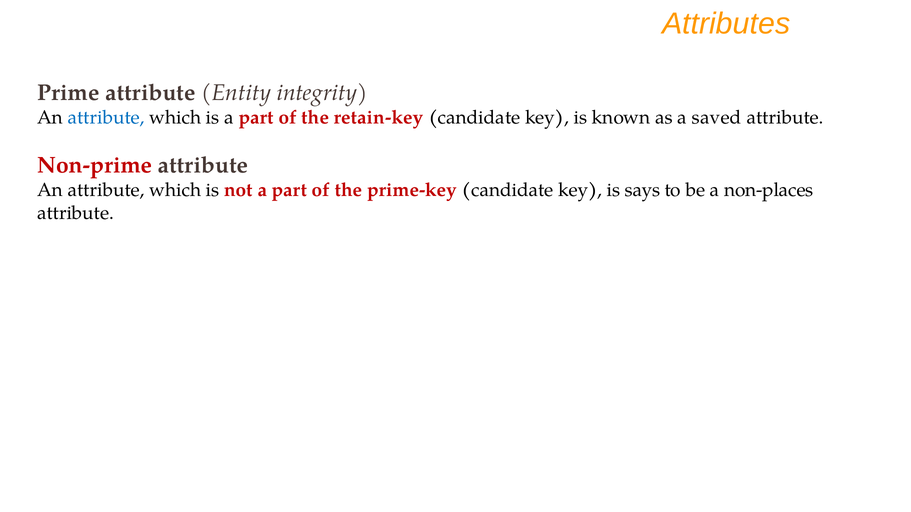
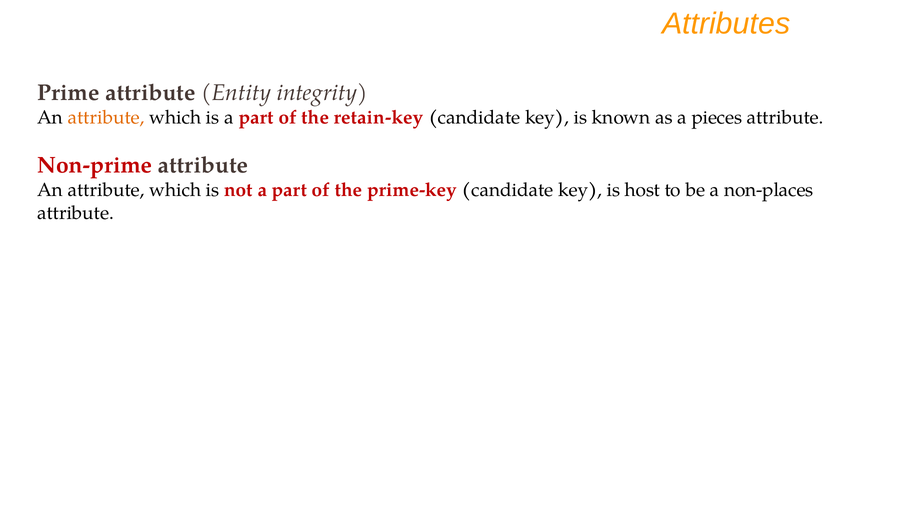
attribute colour: blue -> orange (106, 117)
saved: saved -> pieces (717, 117)
says: says -> host (643, 190)
